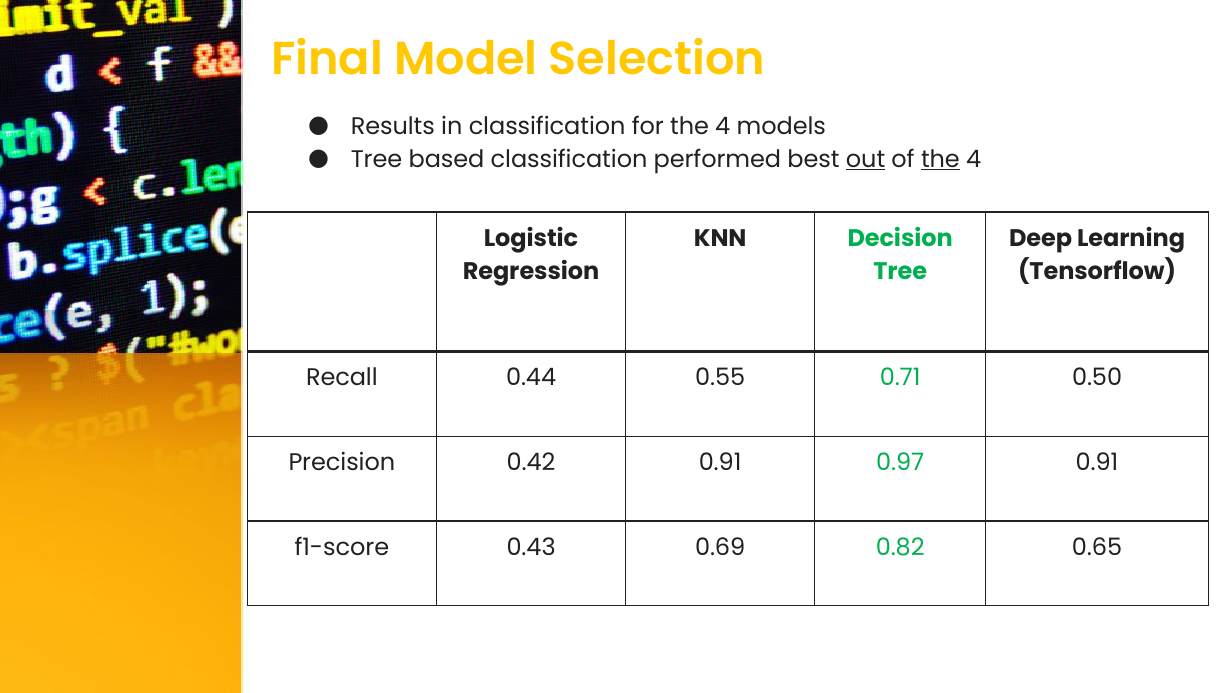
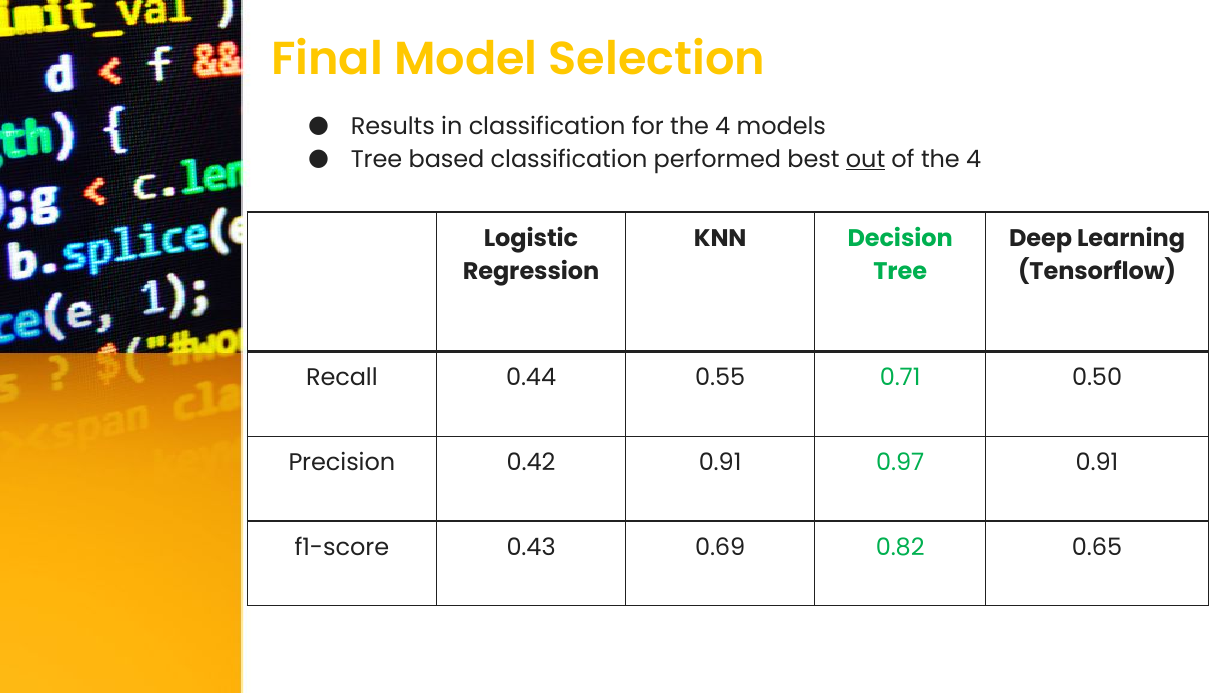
the underline: present -> none (940, 159)
